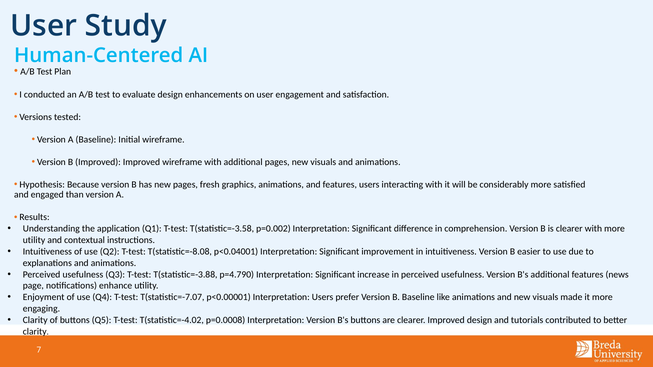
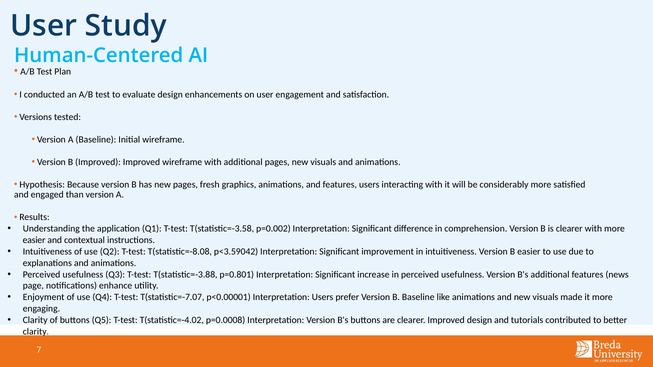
utility: utility -> easier (34, 240)
p<0.04001: p<0.04001 -> p<3.59042 (236, 252)
p=4.790: p=4.790 -> p=0.801 (237, 275)
